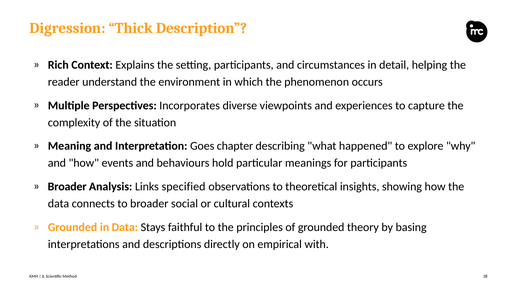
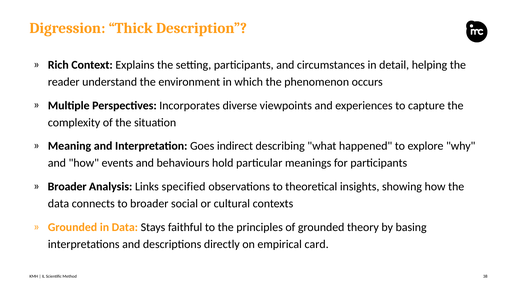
chapter: chapter -> indirect (235, 146)
with: with -> card (317, 244)
